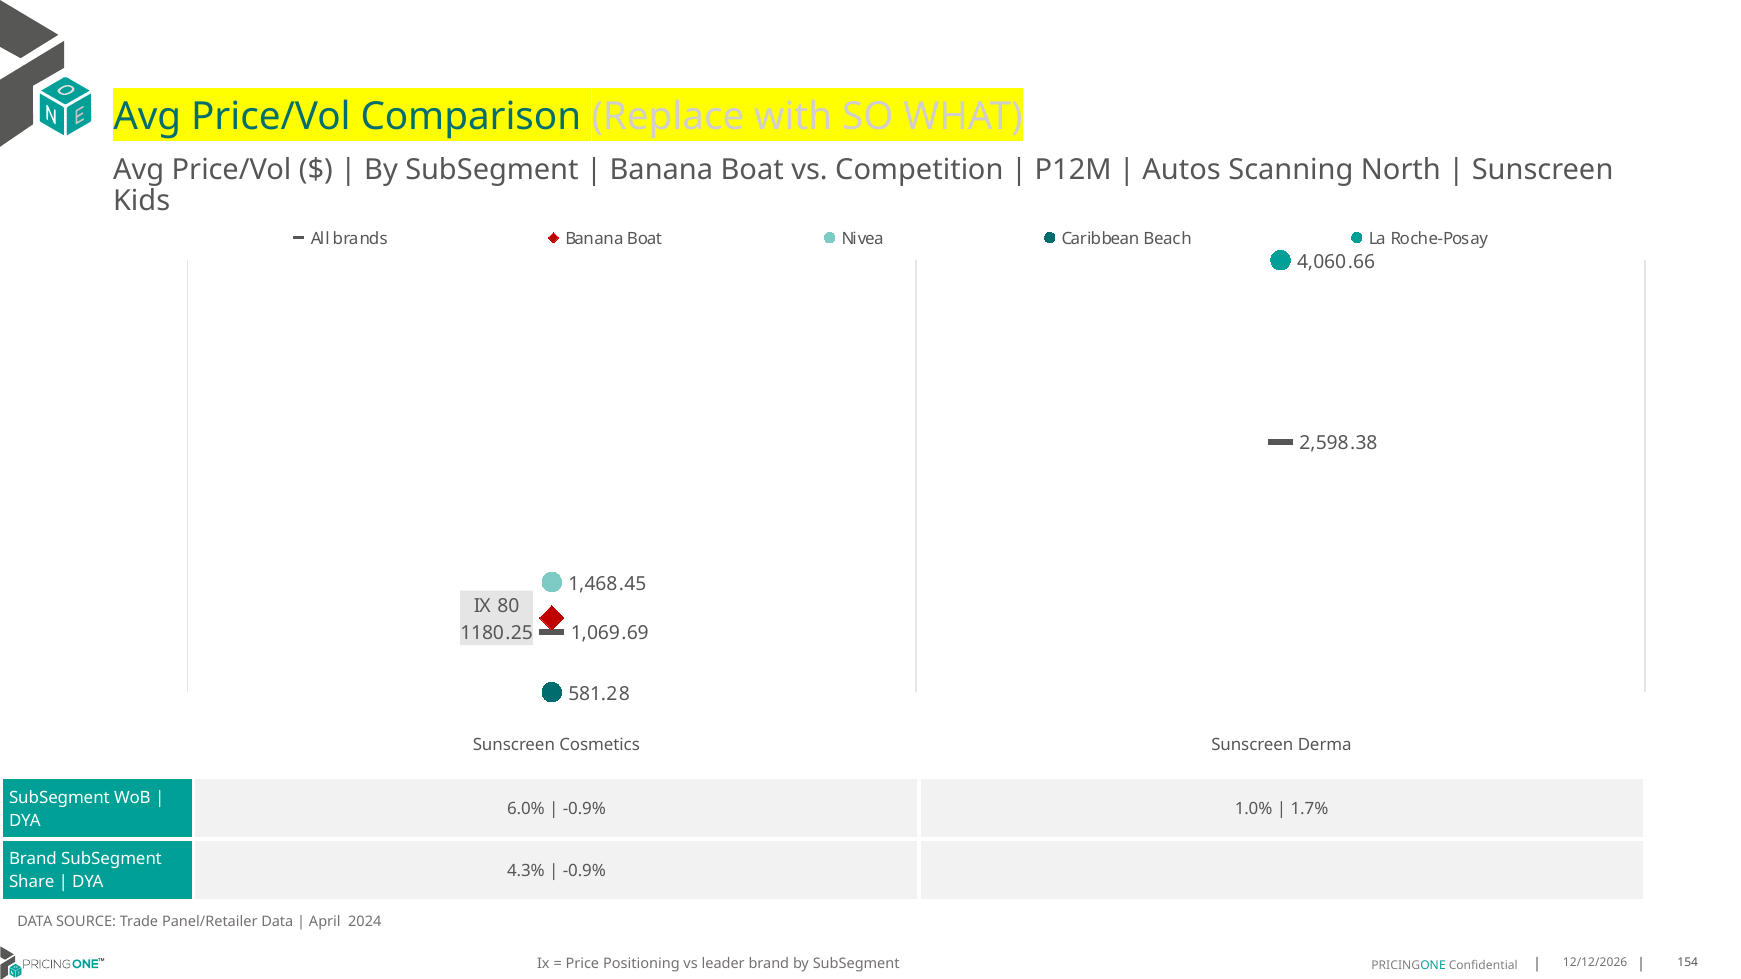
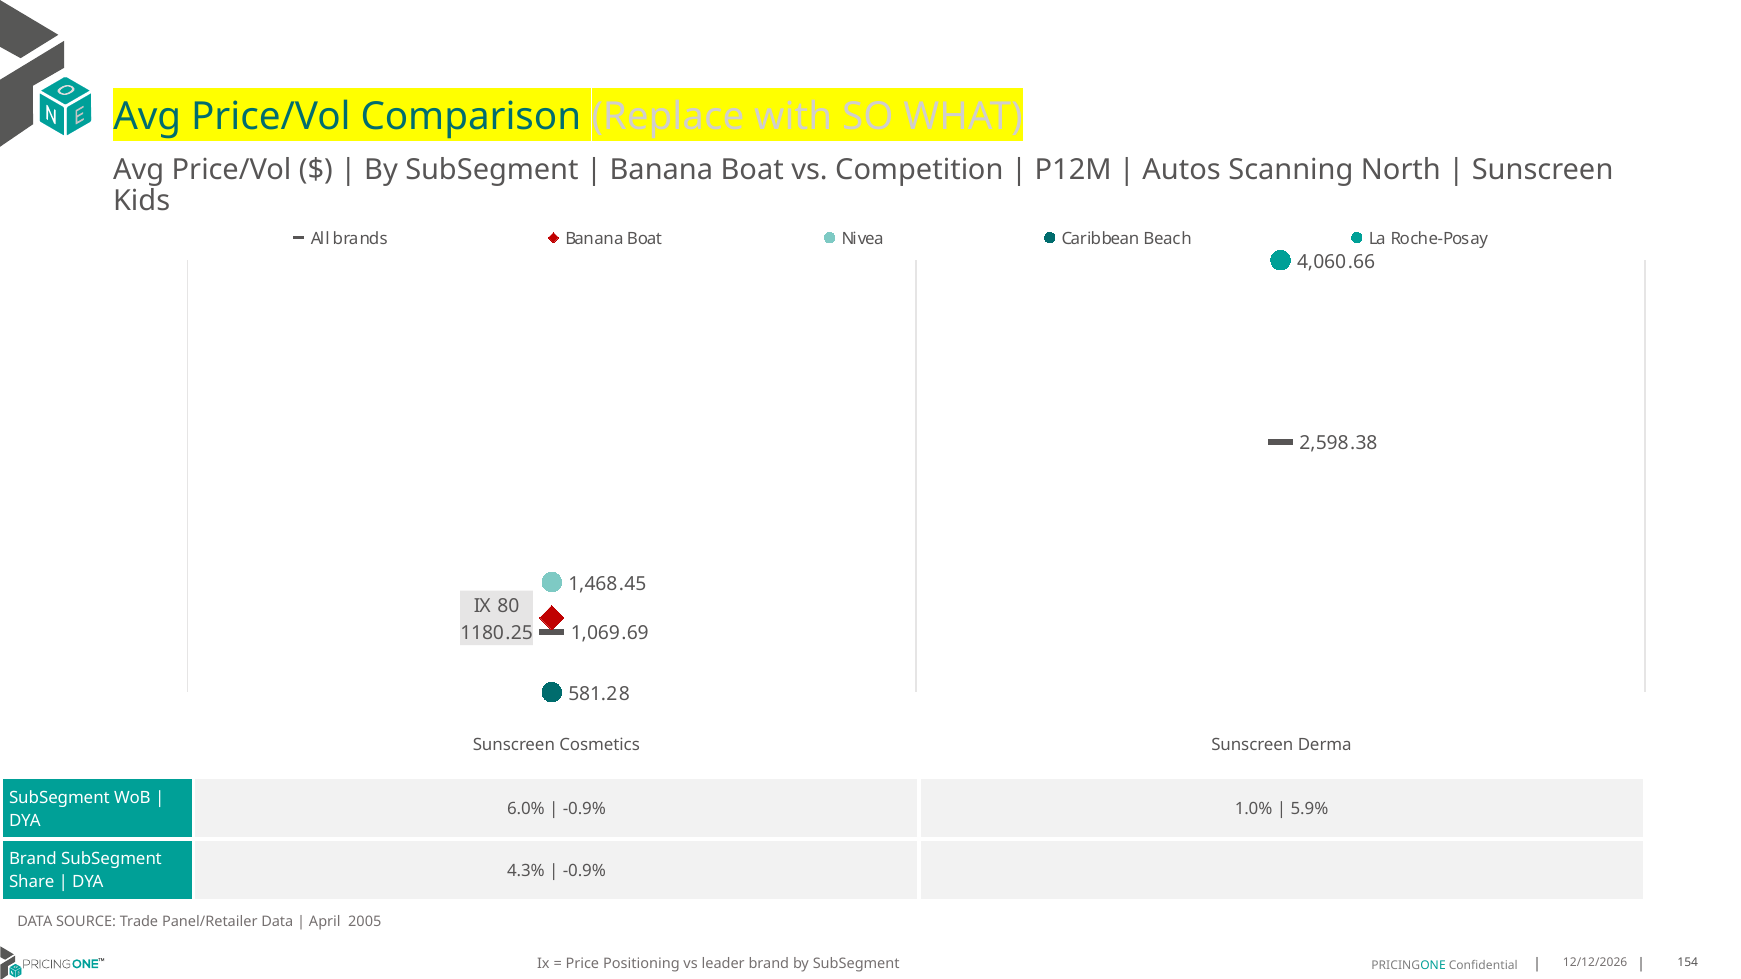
1.7%: 1.7% -> 5.9% (1309, 809)
2024: 2024 -> 2005 (365, 922)
